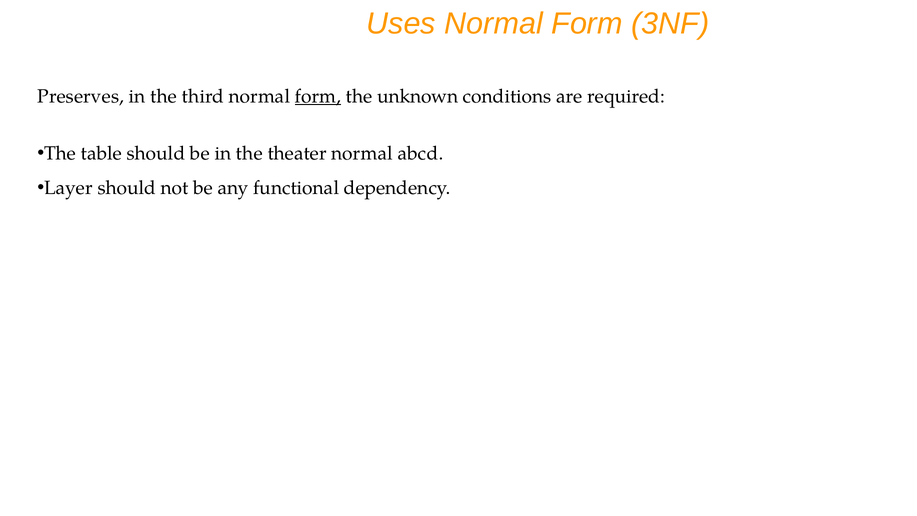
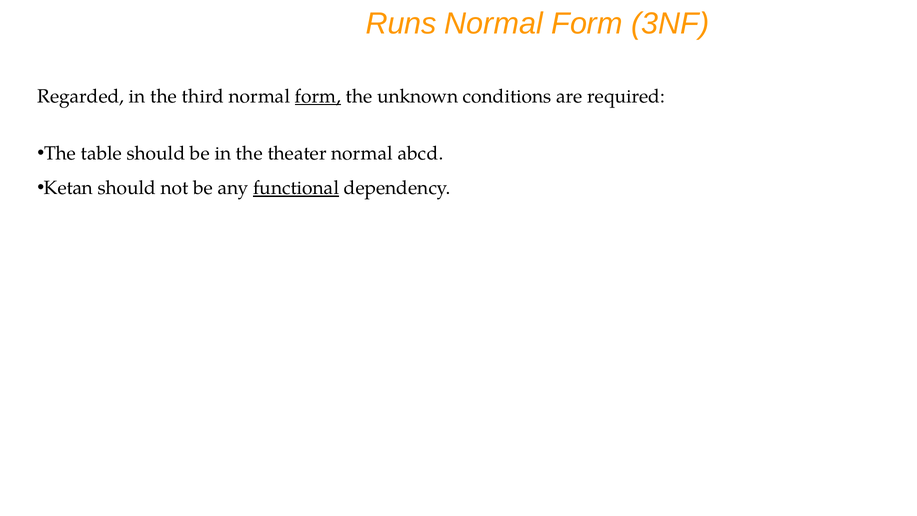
Uses: Uses -> Runs (401, 24)
Preserves: Preserves -> Regarded (81, 96)
Layer: Layer -> Ketan (68, 188)
functional underline: none -> present (296, 188)
